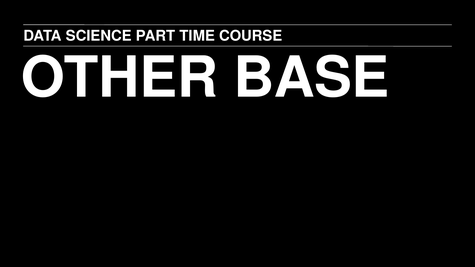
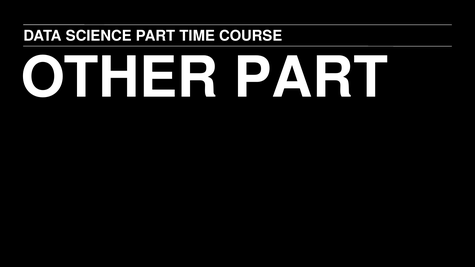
OTHER BASE: BASE -> PART (311, 78)
